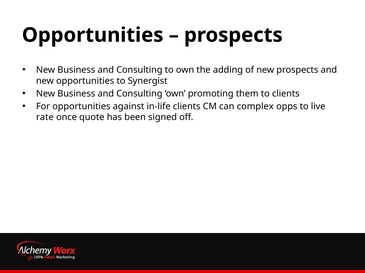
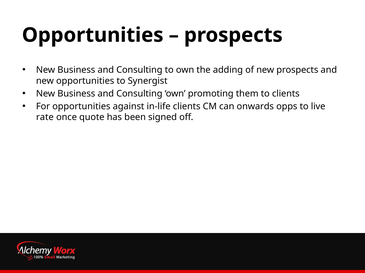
complex: complex -> onwards (255, 107)
